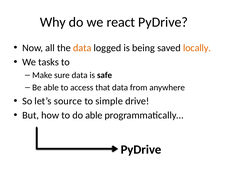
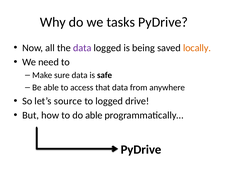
react: react -> tasks (121, 22)
data colour: orange -> purple (82, 48)
tasks: tasks -> need (49, 62)
to simple: simple -> logged (109, 101)
